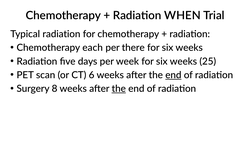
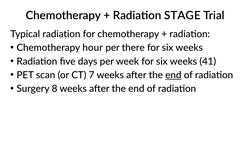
WHEN: WHEN -> STAGE (182, 16)
each: each -> hour (93, 48)
25: 25 -> 41 (208, 62)
6: 6 -> 7 (92, 75)
the underline: present -> none (119, 89)
